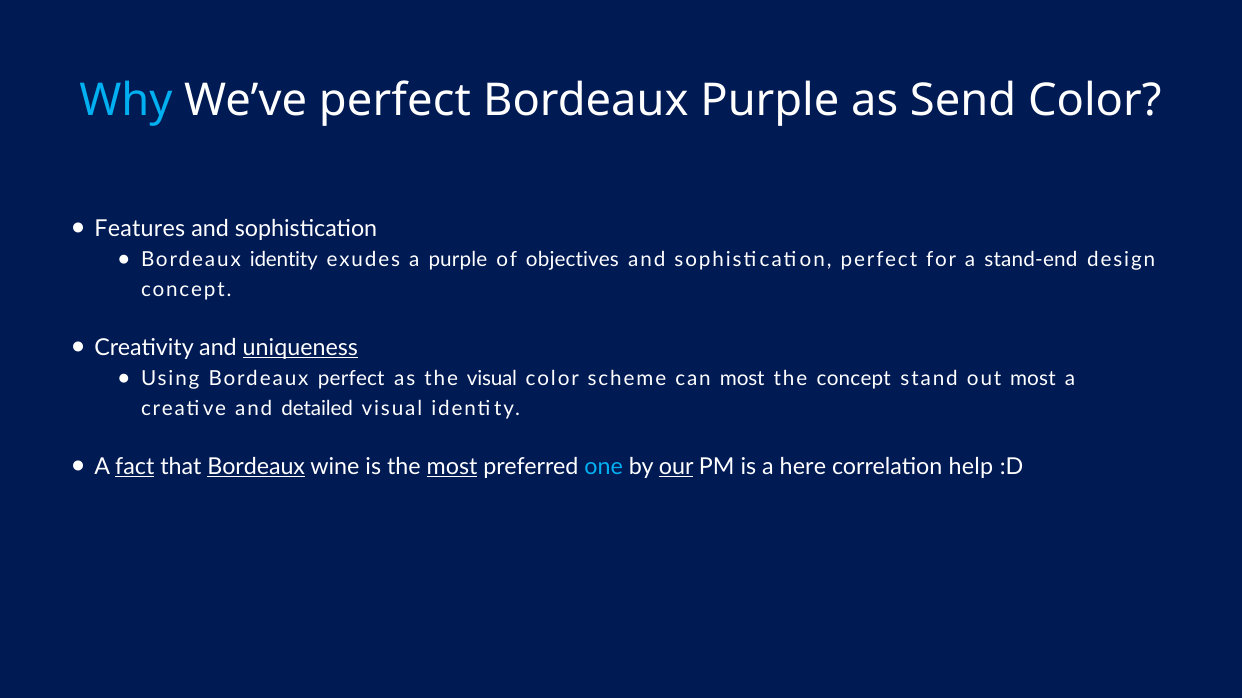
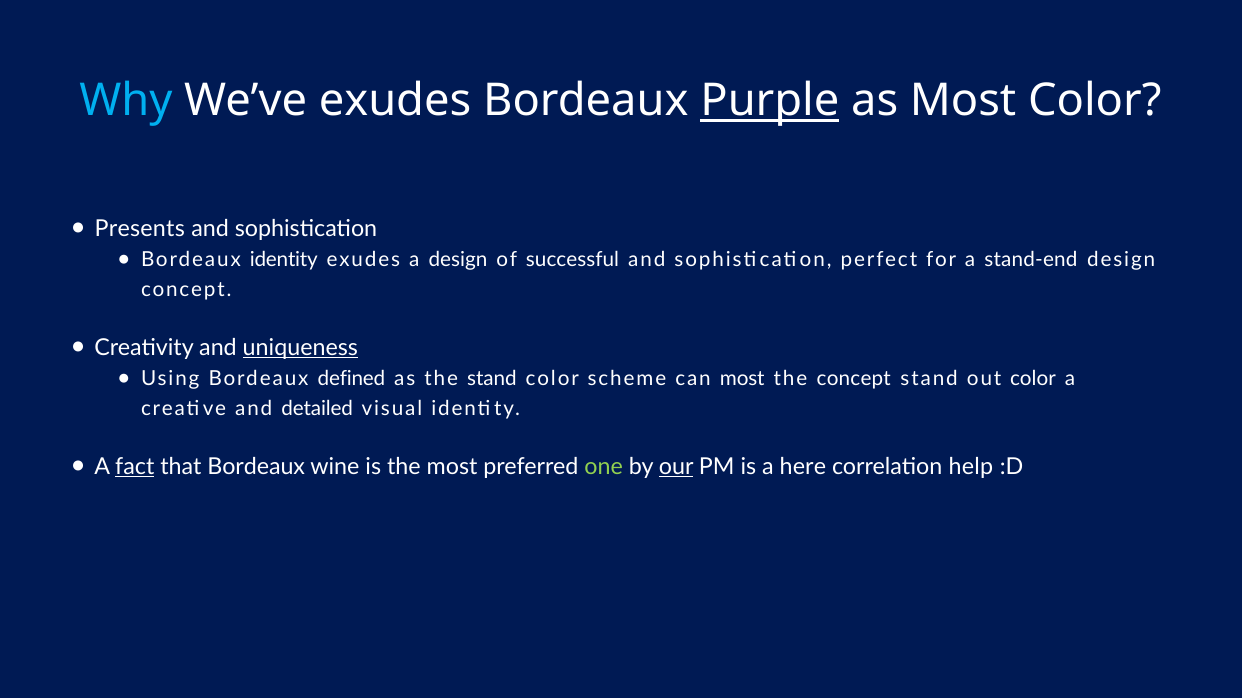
We’ve perfect: perfect -> exudes (395, 101)
Purple underline: none -> present (770, 101)
as Send: Send -> Most (963, 101)
Features: Features -> Presents (140, 229)
a purple: purple -> design (458, 260)
objectives: objectives -> successful (572, 260)
Bordeaux perfect: perfect -> defined (351, 379)
the visual: visual -> stand (492, 379)
out most: most -> color (1033, 379)
Bordeaux underline: present -> none (256, 467)
most underline: present -> none (452, 467)
one colour: light blue -> light green (604, 467)
